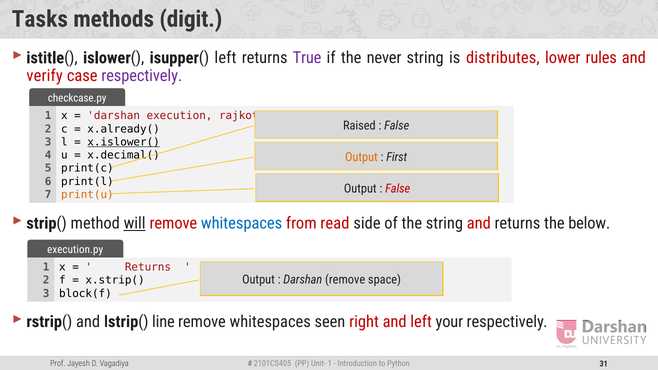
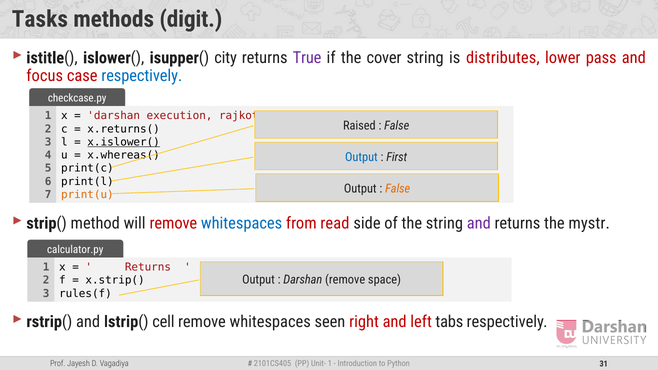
isupper( left: left -> city (226, 58)
never: never -> cover (384, 58)
rules: rules -> pass (601, 58)
verify: verify -> focus (45, 76)
respectively colour: purple -> blue (142, 76)
x.already(: x.already( -> x.returns( (124, 129)
x.decimal(: x.decimal( -> x.whereas( (124, 155)
Output colour: orange -> blue (361, 157)
False colour: red -> orange (398, 189)
will underline: present -> none (135, 223)
and colour: red -> purple (479, 223)
below: below -> mystr (589, 223)
execution.py: execution.py -> calculator.py (75, 250)
block(f: block(f -> rules(f (85, 294)
line: line -> cell (163, 322)
your: your -> tabs (449, 322)
